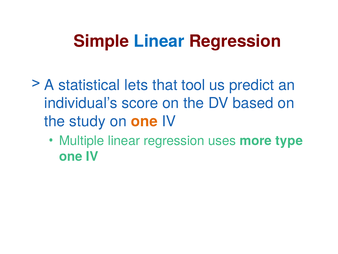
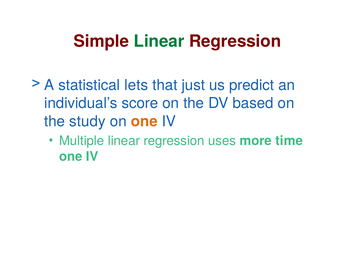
Linear colour: blue -> green (159, 41)
tool: tool -> just (193, 85)
type: type -> time (289, 140)
